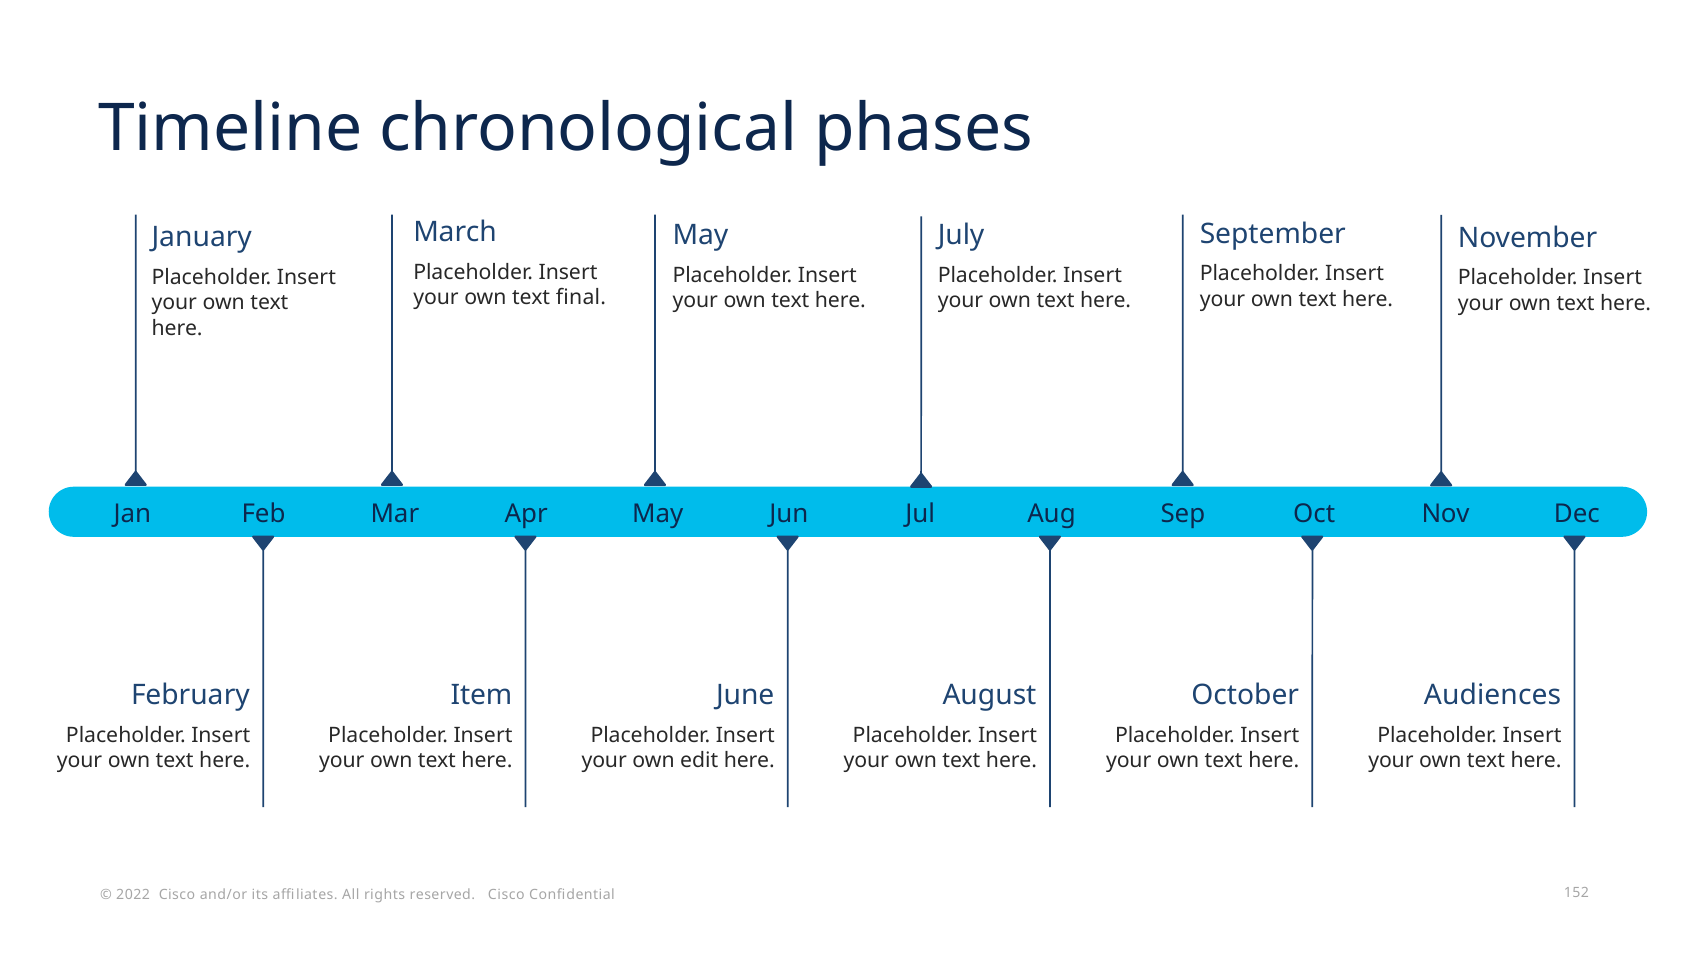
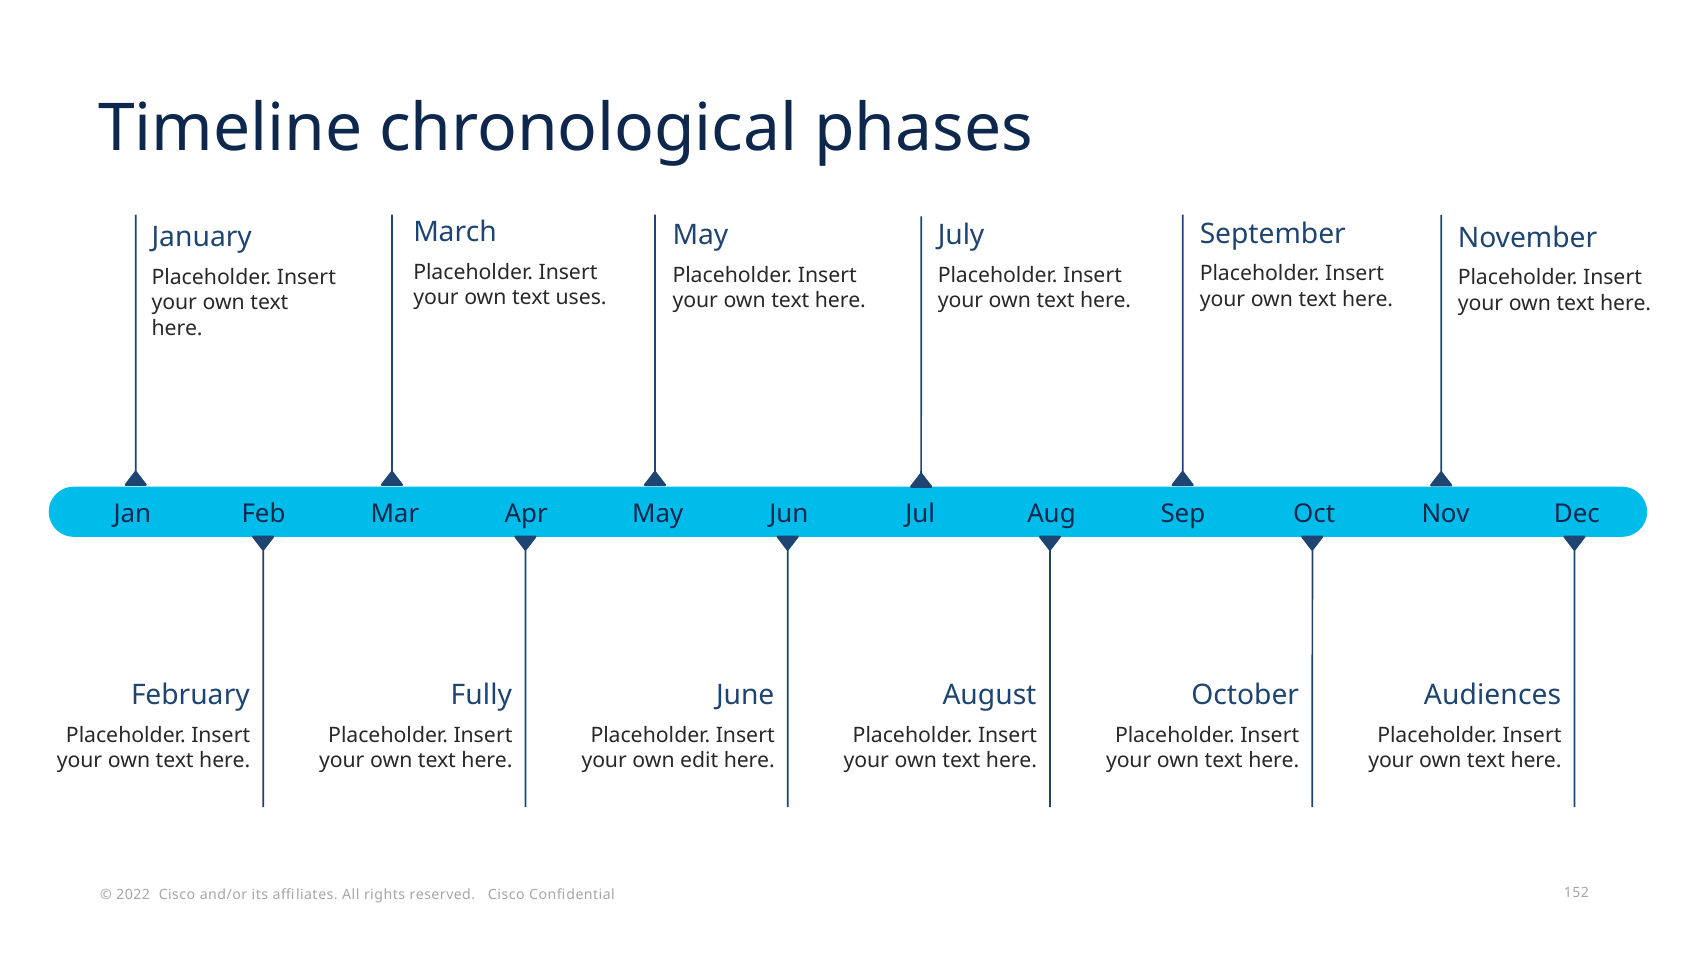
final: final -> uses (581, 298)
Item: Item -> Fully (481, 695)
